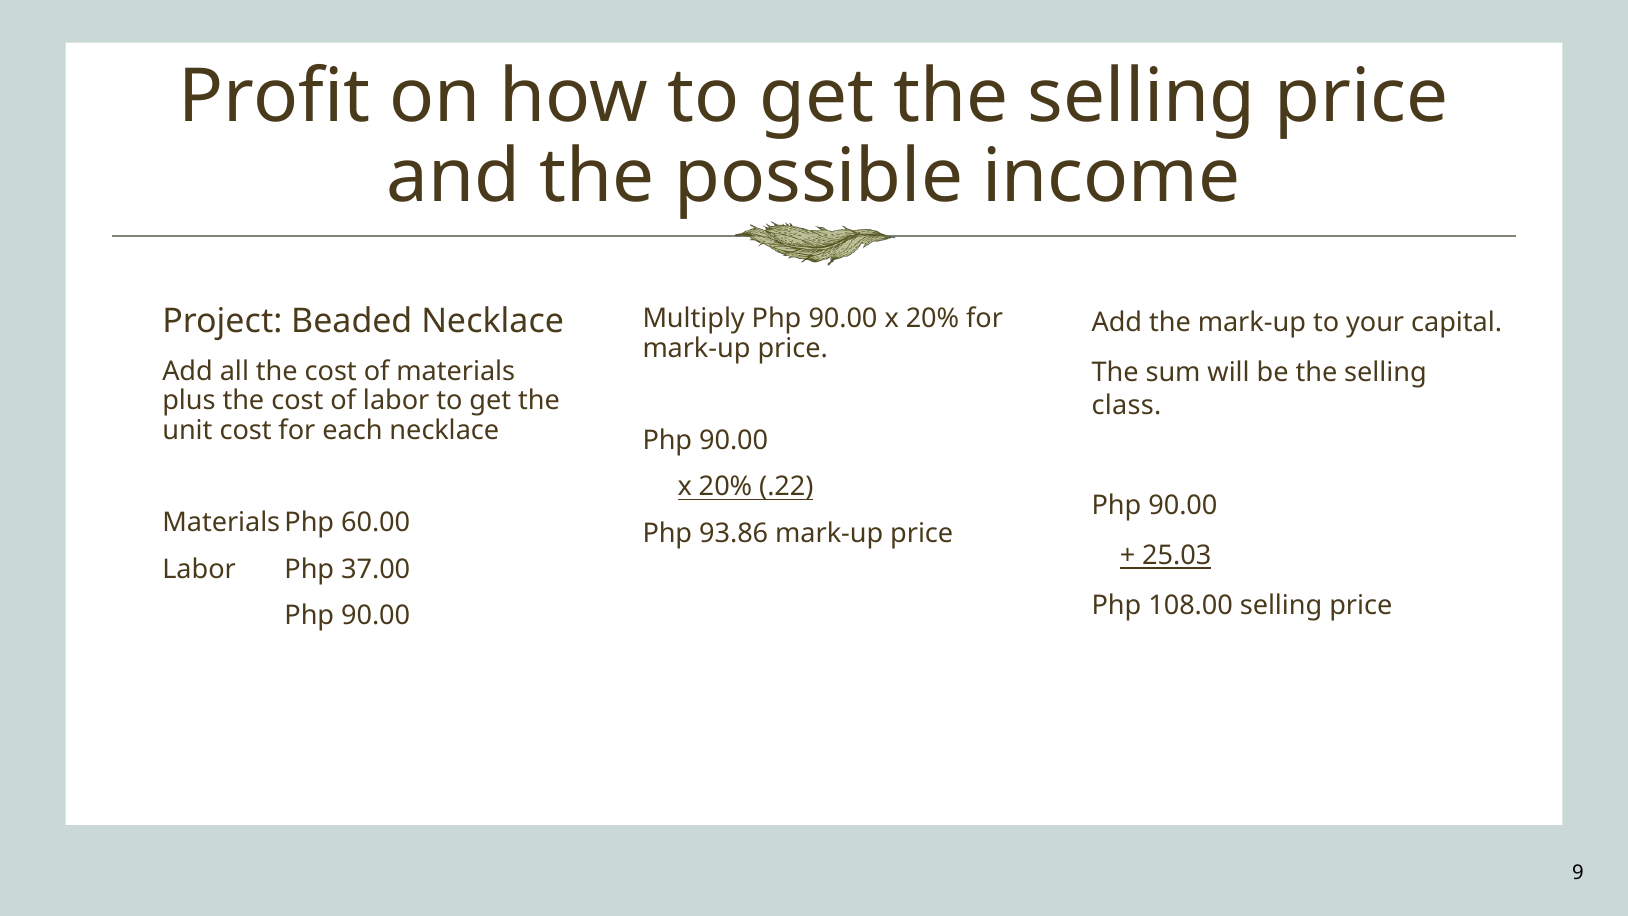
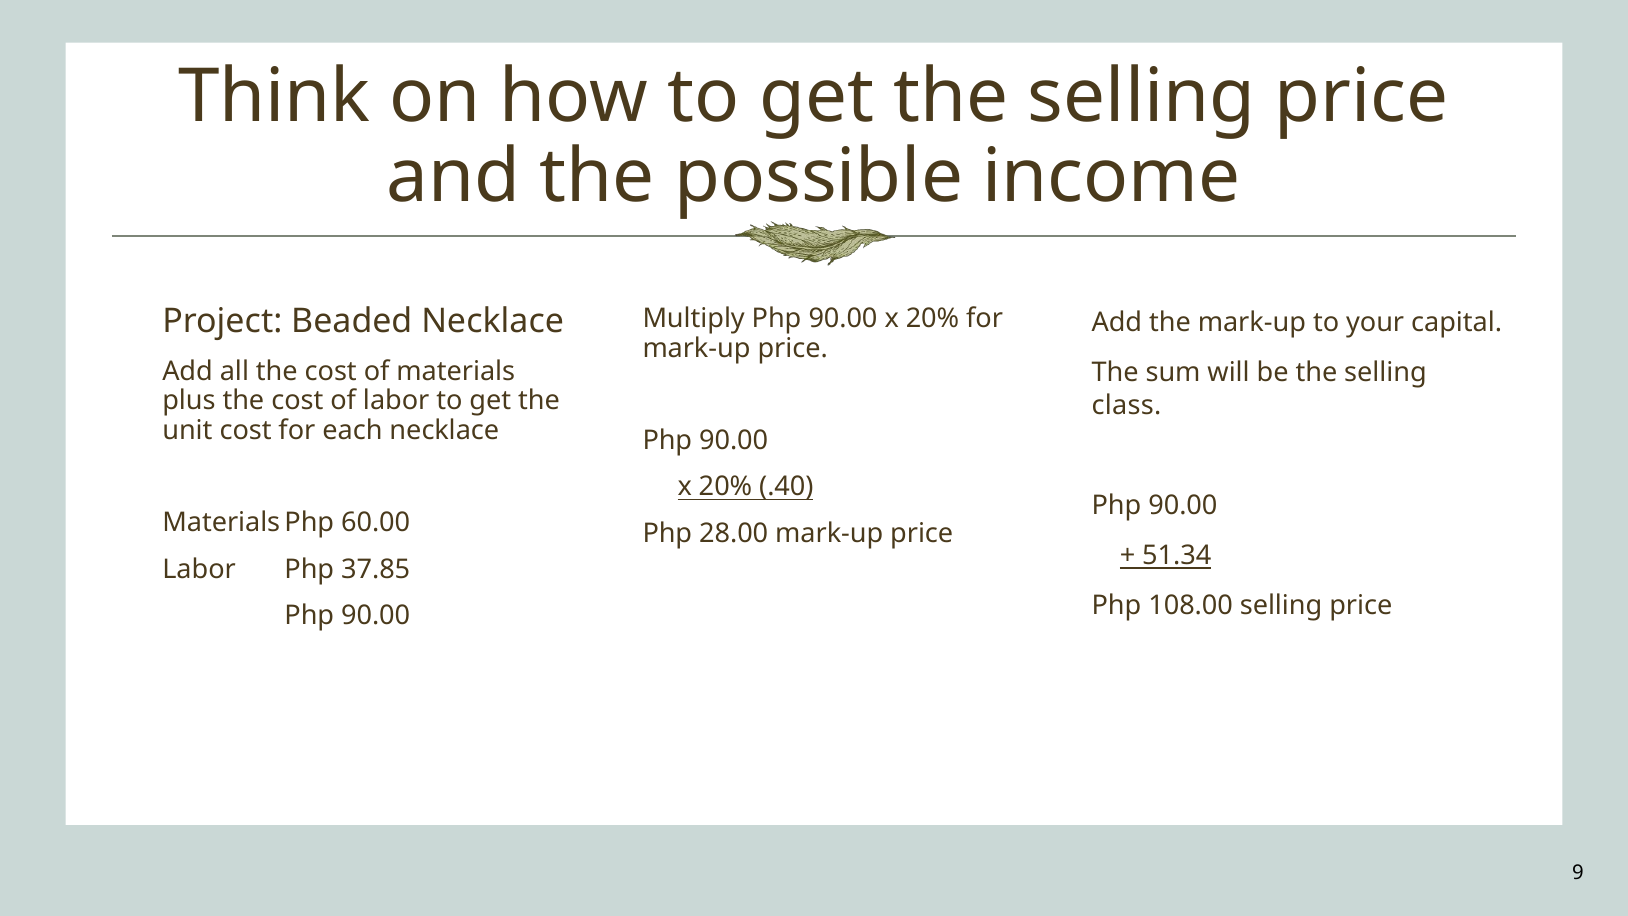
Profit: Profit -> Think (274, 96)
.22: .22 -> .40 (786, 487)
93.86: 93.86 -> 28.00 (734, 533)
25.03: 25.03 -> 51.34 (1177, 555)
37.00: 37.00 -> 37.85 (376, 569)
